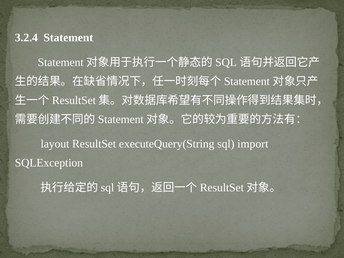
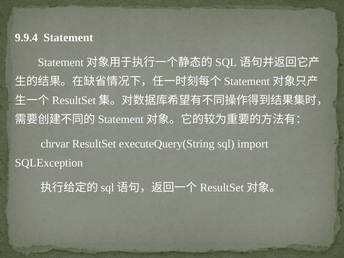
3.2.4: 3.2.4 -> 9.9.4 (26, 38)
layout: layout -> chrvar (55, 144)
